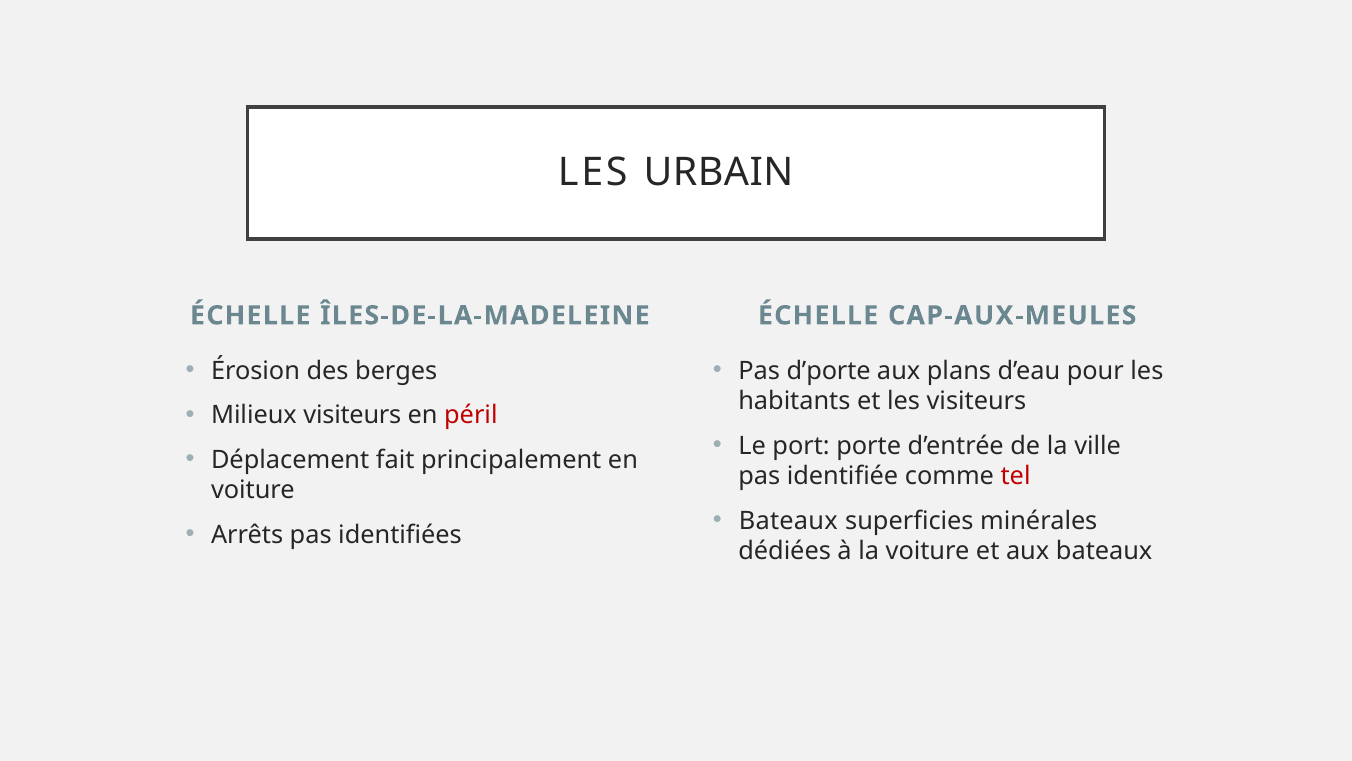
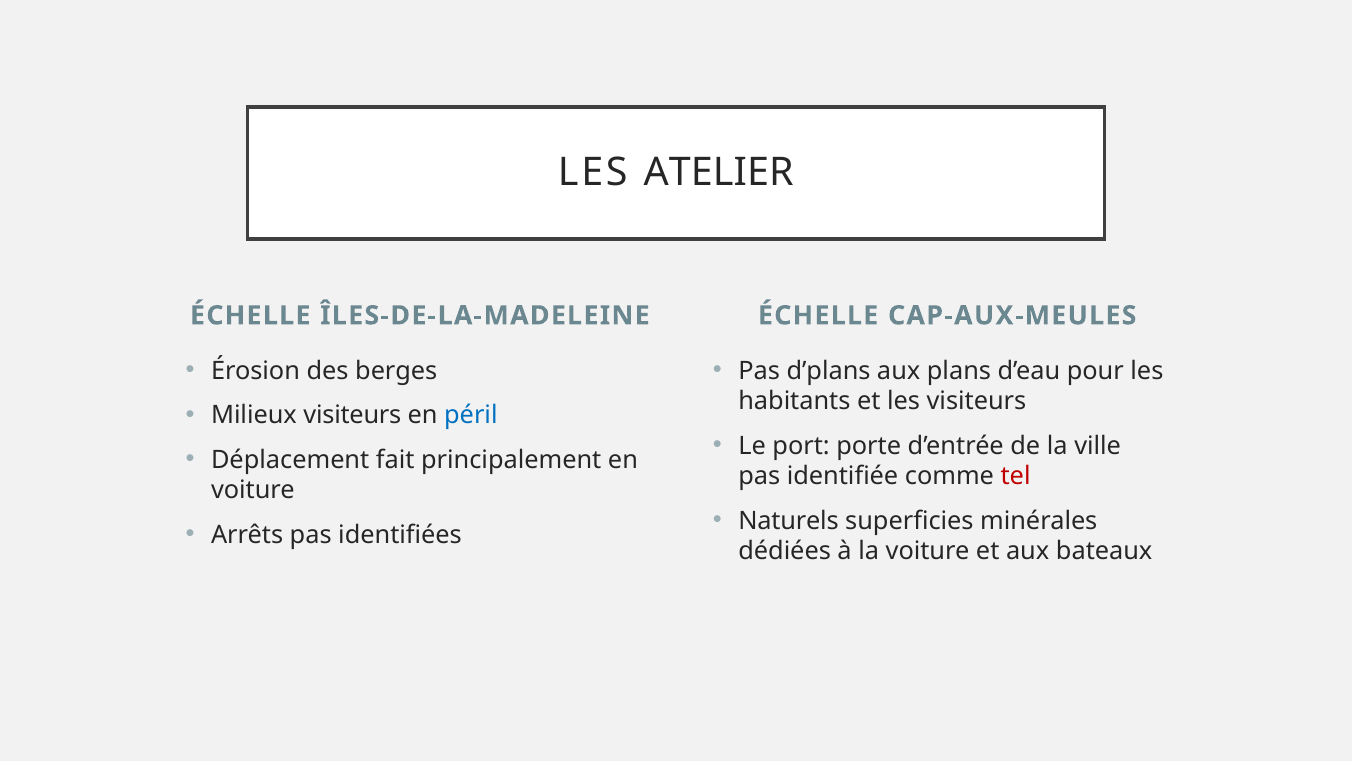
URBAIN: URBAIN -> ATELIER (719, 173)
d’porte: d’porte -> d’plans (829, 371)
péril colour: red -> blue (471, 415)
Bateaux: Bateaux -> Naturels (789, 520)
